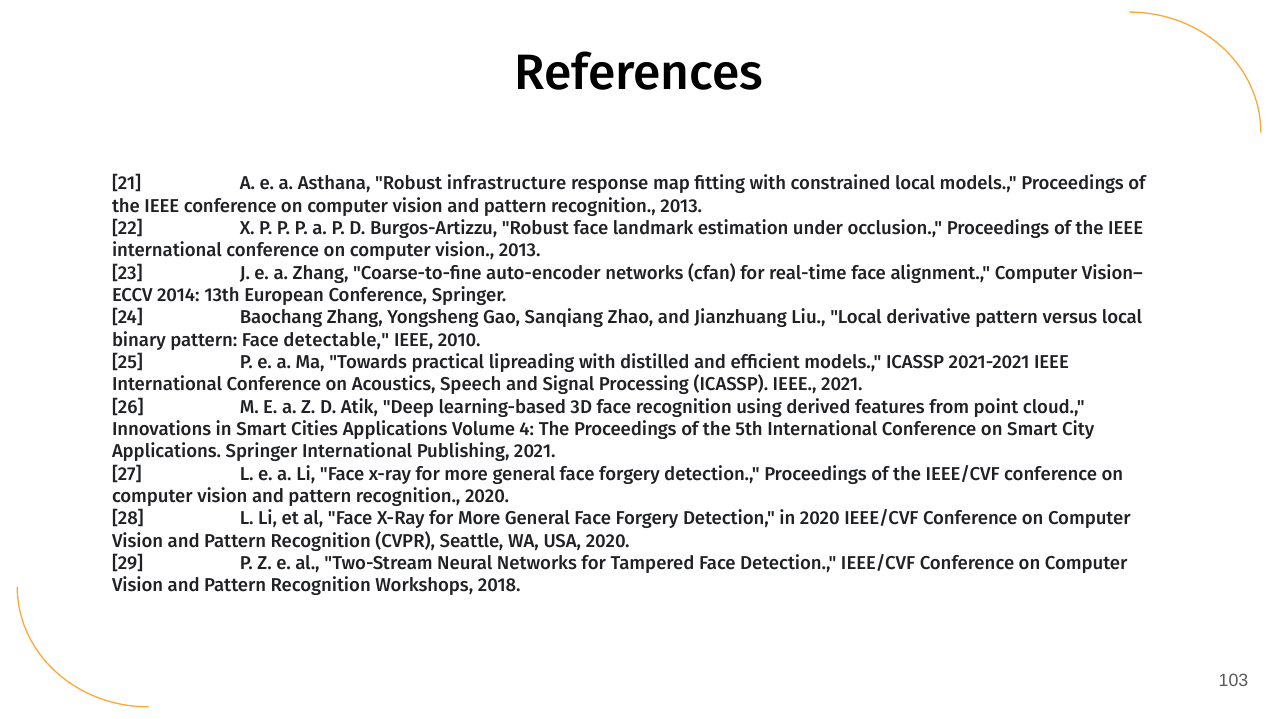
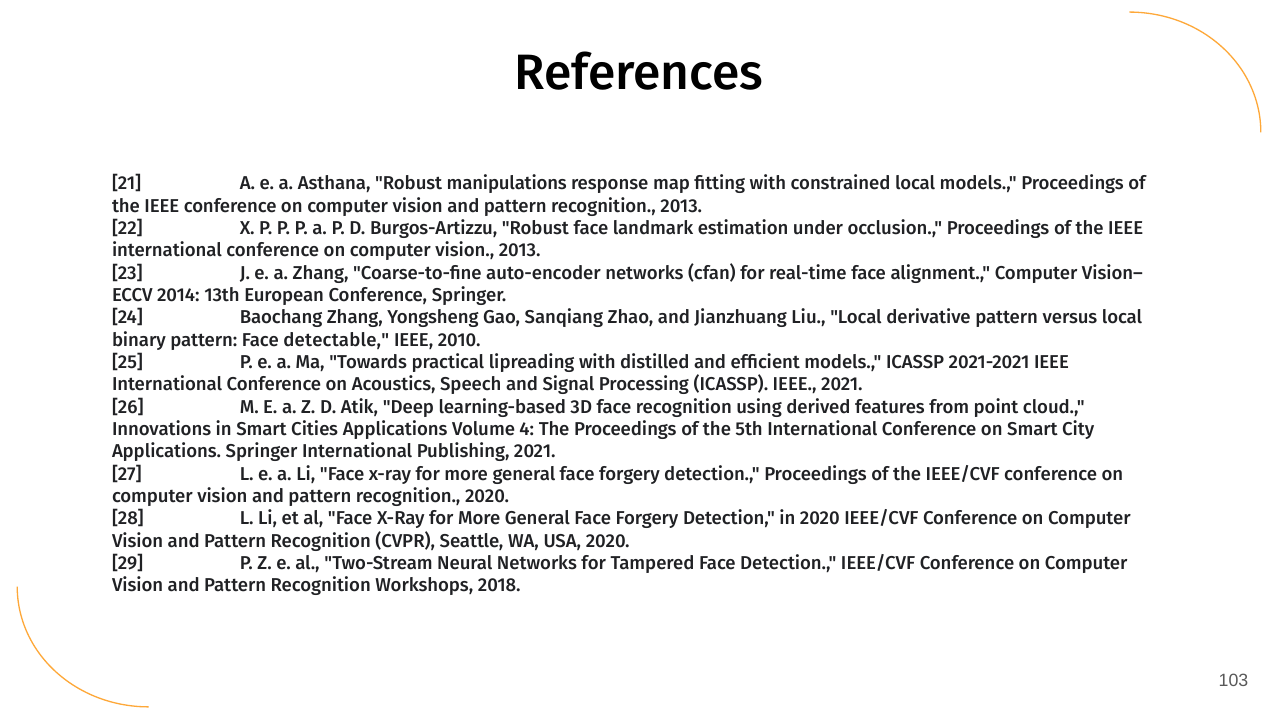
infrastructure: infrastructure -> manipulations (507, 184)
